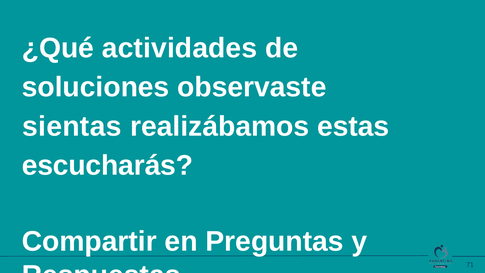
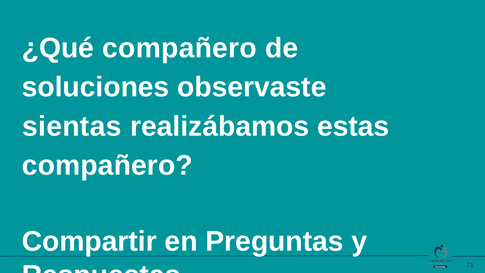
¿Qué actividades: actividades -> compañero (179, 48)
escucharás: escucharás -> compañero (107, 165)
